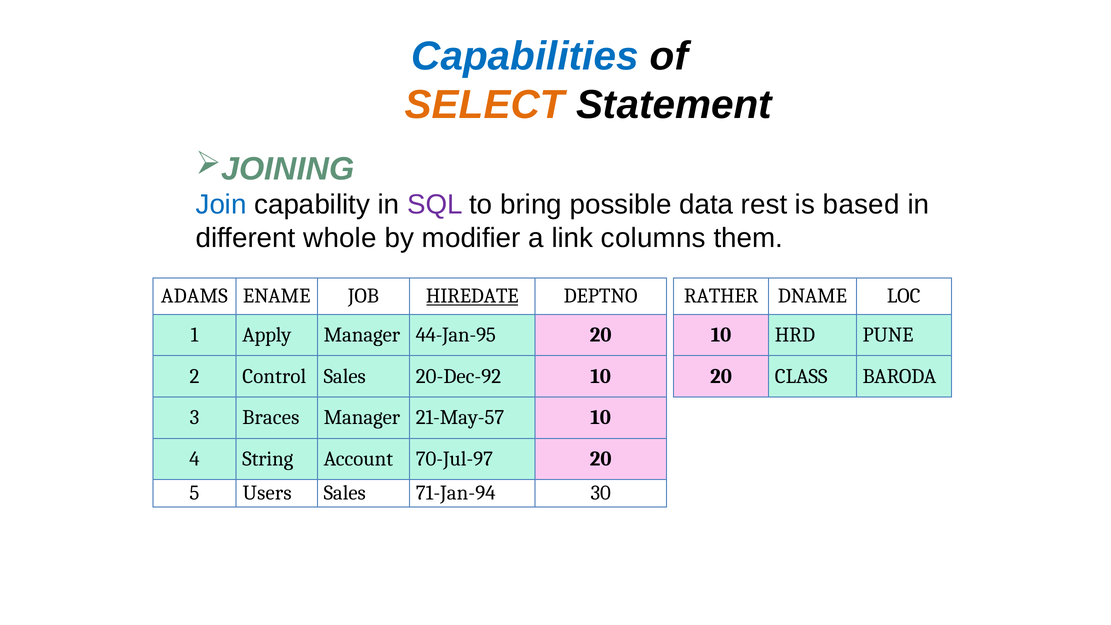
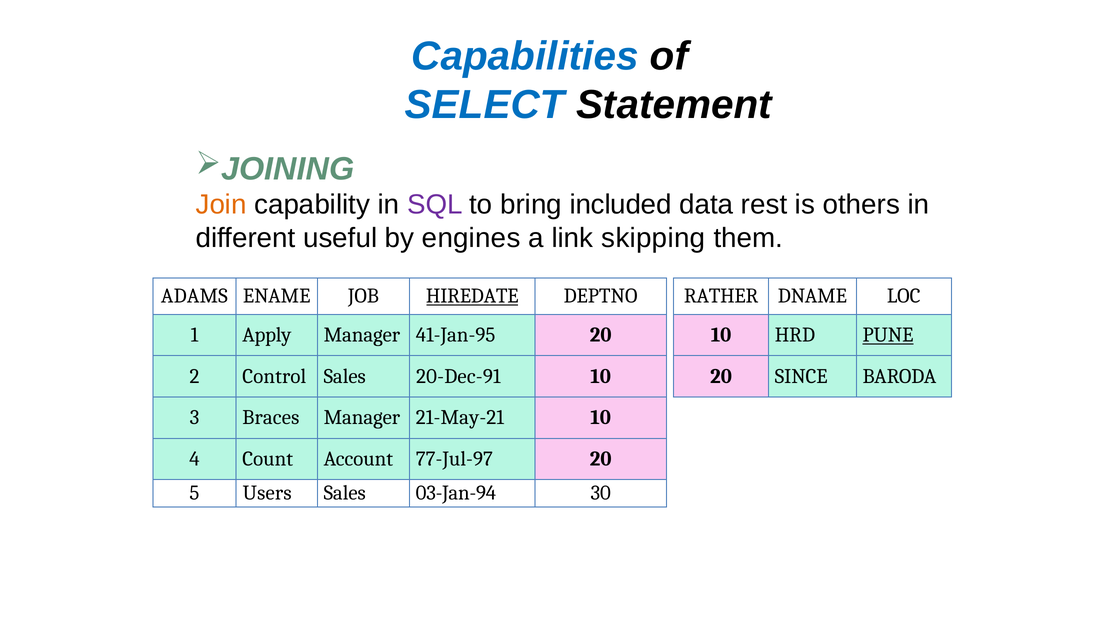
SELECT colour: orange -> blue (485, 105)
Join colour: blue -> orange (221, 205)
possible: possible -> included (621, 205)
based: based -> others (861, 205)
whole: whole -> useful (340, 238)
modifier: modifier -> engines (471, 238)
columns: columns -> skipping (653, 238)
44-Jan-95: 44-Jan-95 -> 41-Jan-95 (456, 335)
PUNE underline: none -> present (888, 335)
20-Dec-92: 20-Dec-92 -> 20-Dec-91 (458, 376)
CLASS: CLASS -> SINCE (801, 376)
21-May-57: 21-May-57 -> 21-May-21 (460, 418)
String: String -> Count (268, 459)
70-Jul-97: 70-Jul-97 -> 77-Jul-97 (454, 459)
71-Jan-94: 71-Jan-94 -> 03-Jan-94 (456, 493)
